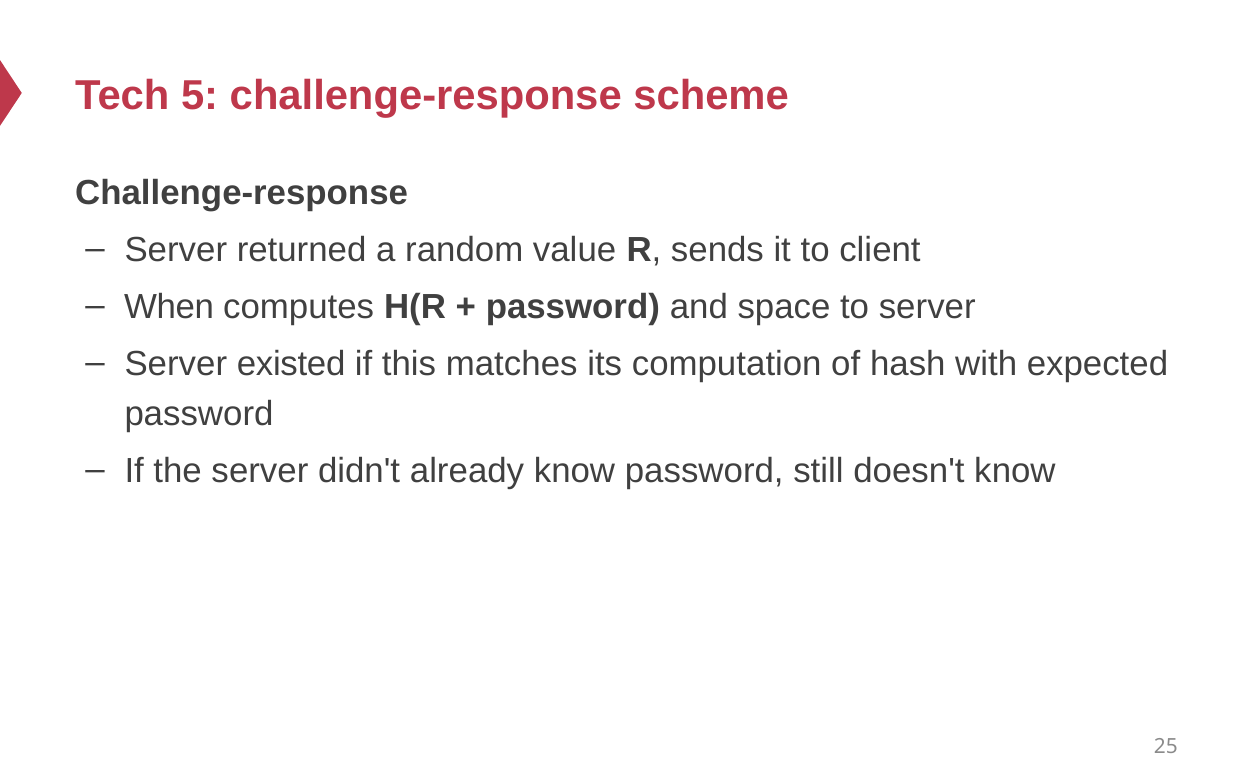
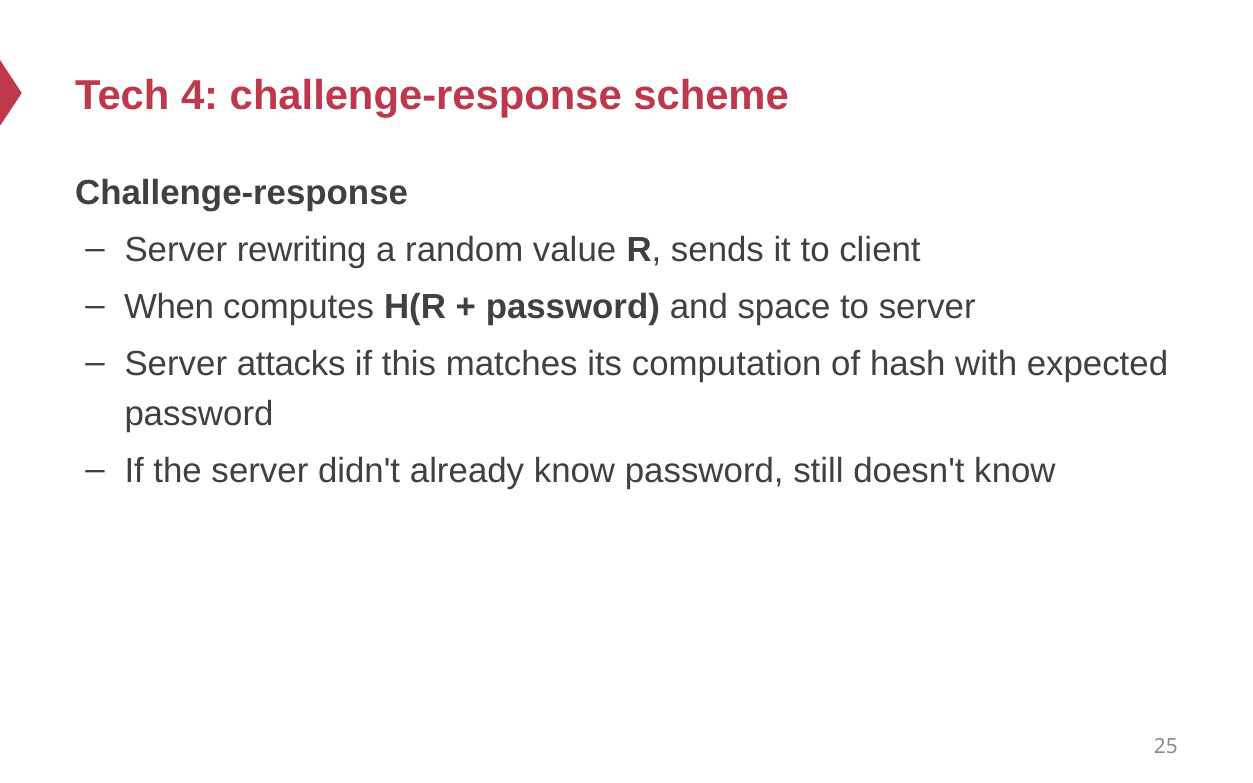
5: 5 -> 4 (200, 96)
returned: returned -> rewriting (302, 250)
existed: existed -> attacks (291, 364)
